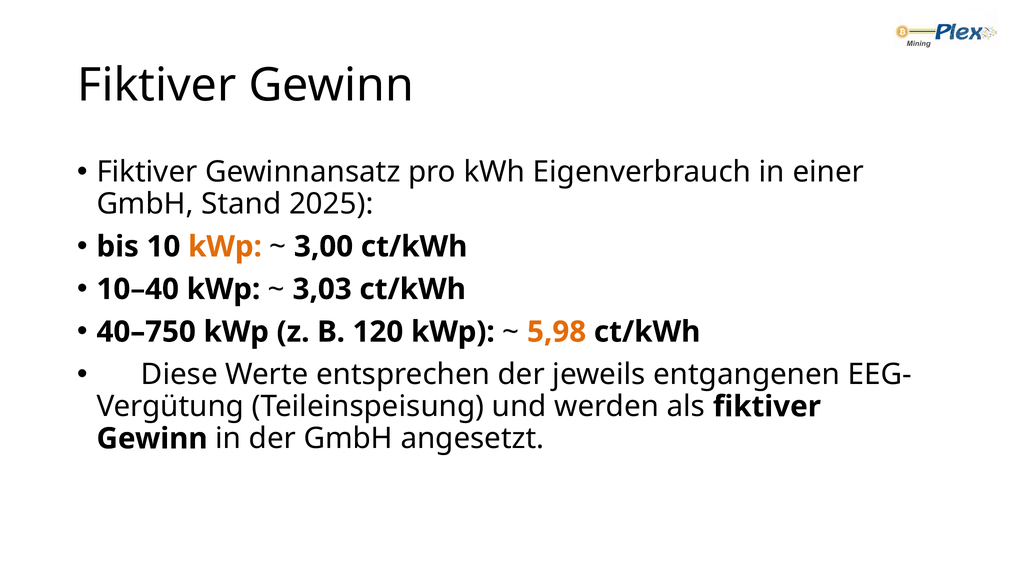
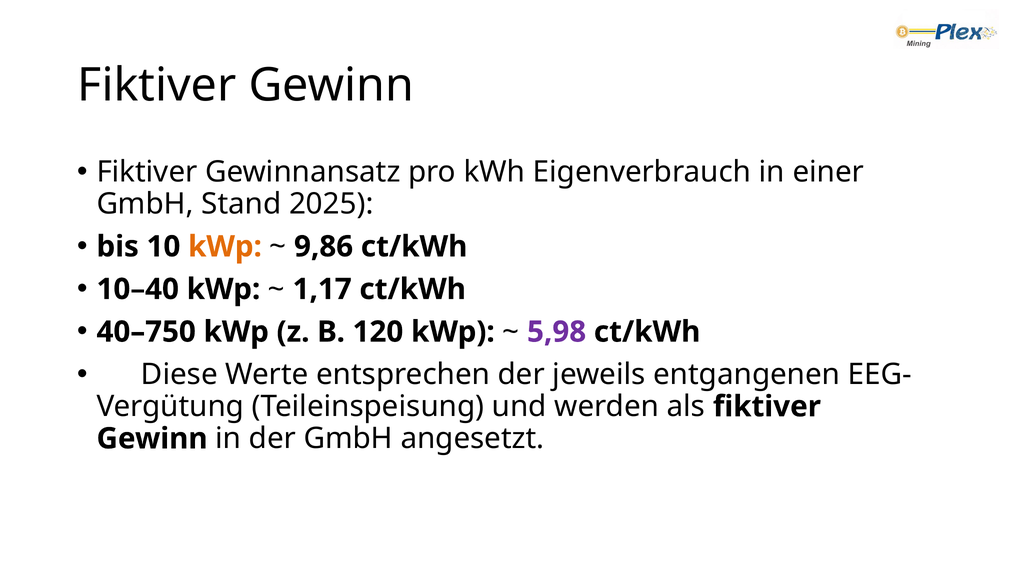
3,00: 3,00 -> 9,86 (324, 246)
3,03: 3,03 -> 1,17 (322, 289)
5,98 colour: orange -> purple (557, 332)
